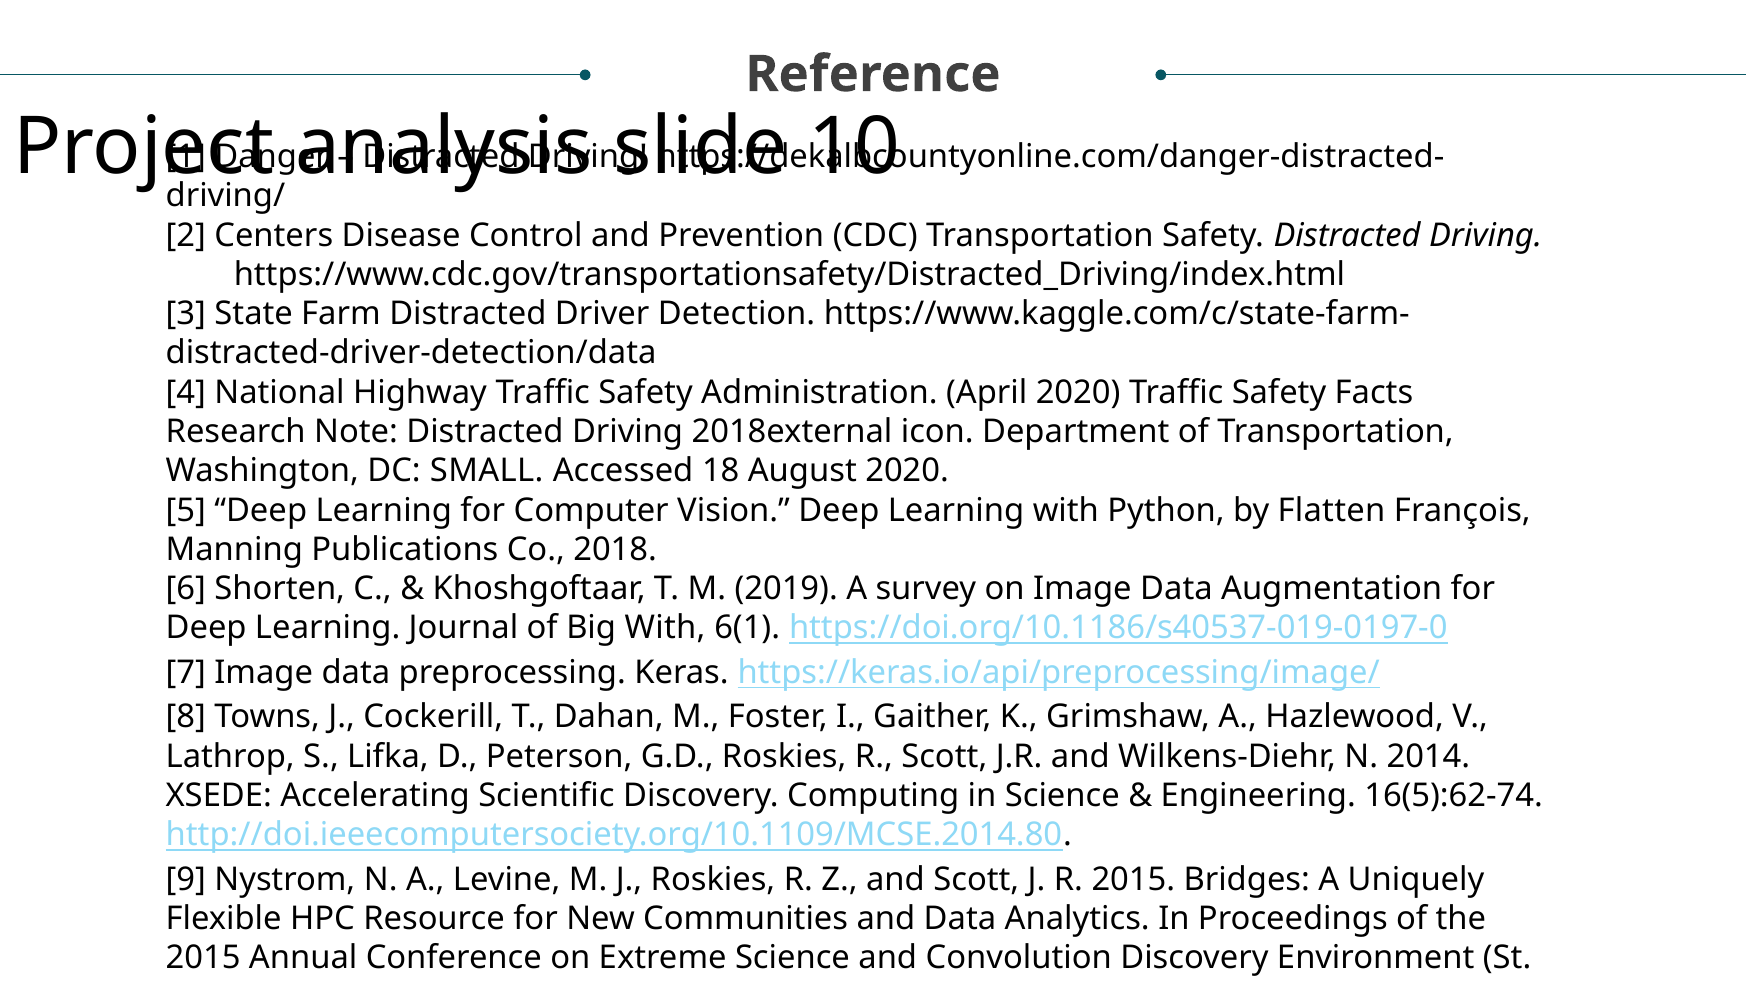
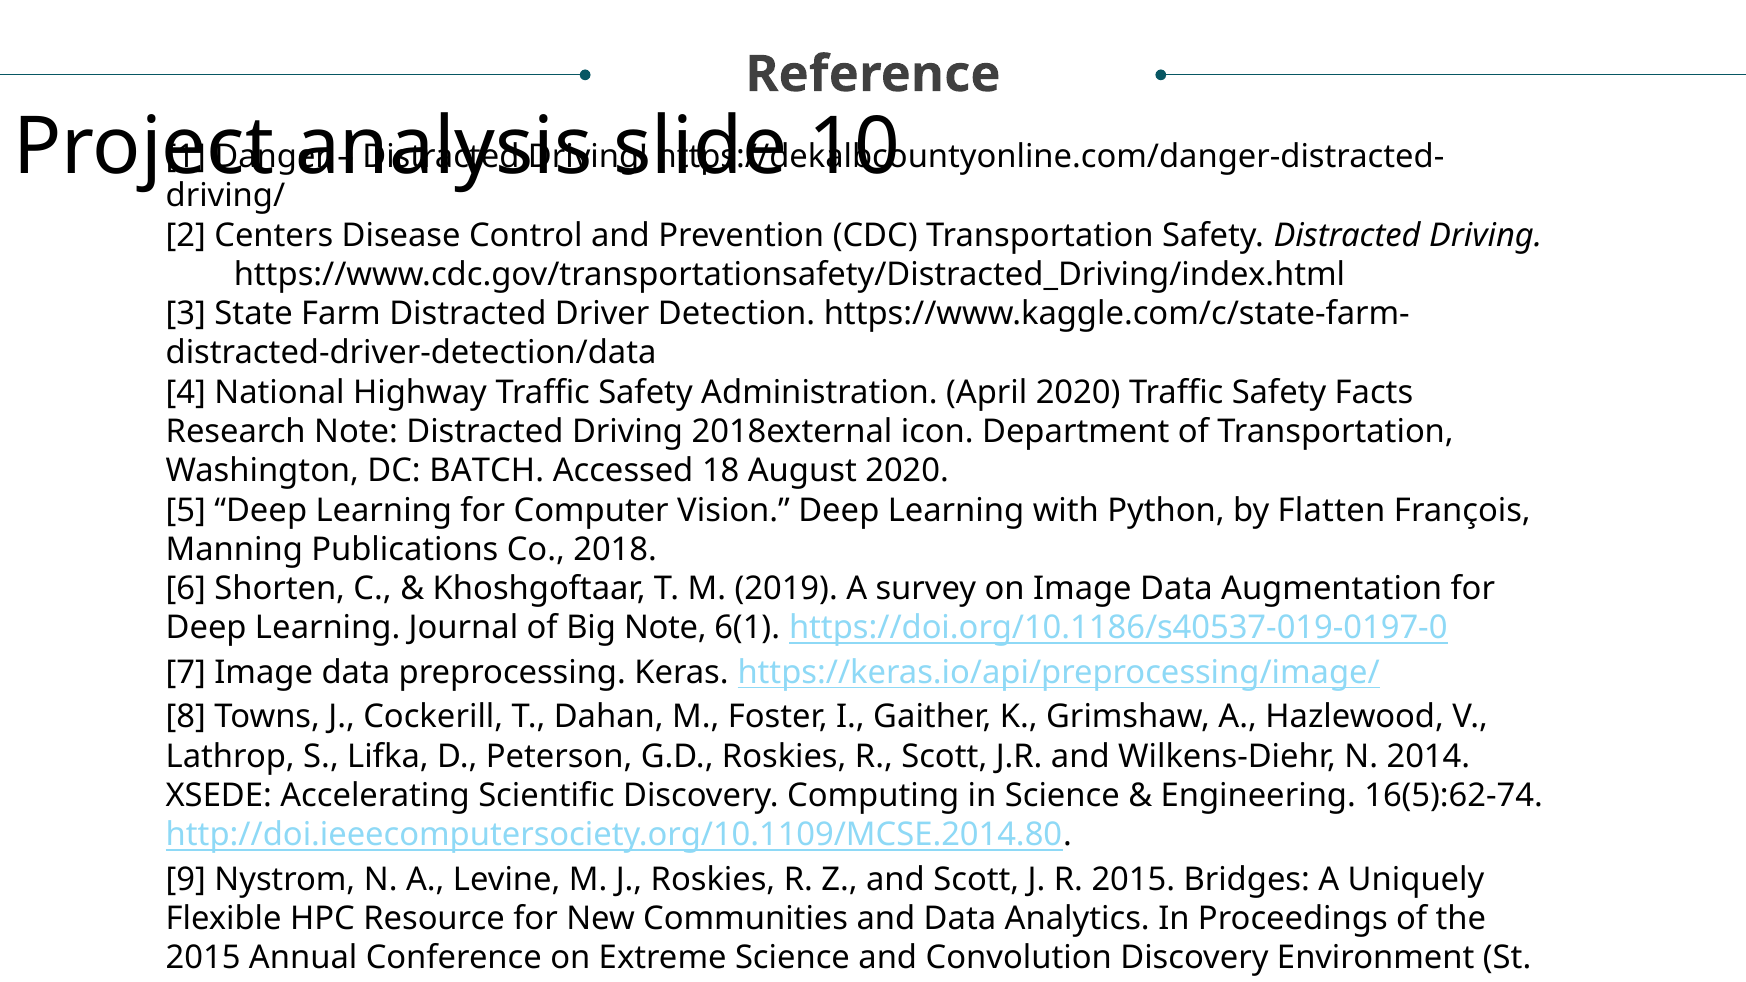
SMALL: SMALL -> BATCH (487, 471)
Big With: With -> Note (665, 628)
